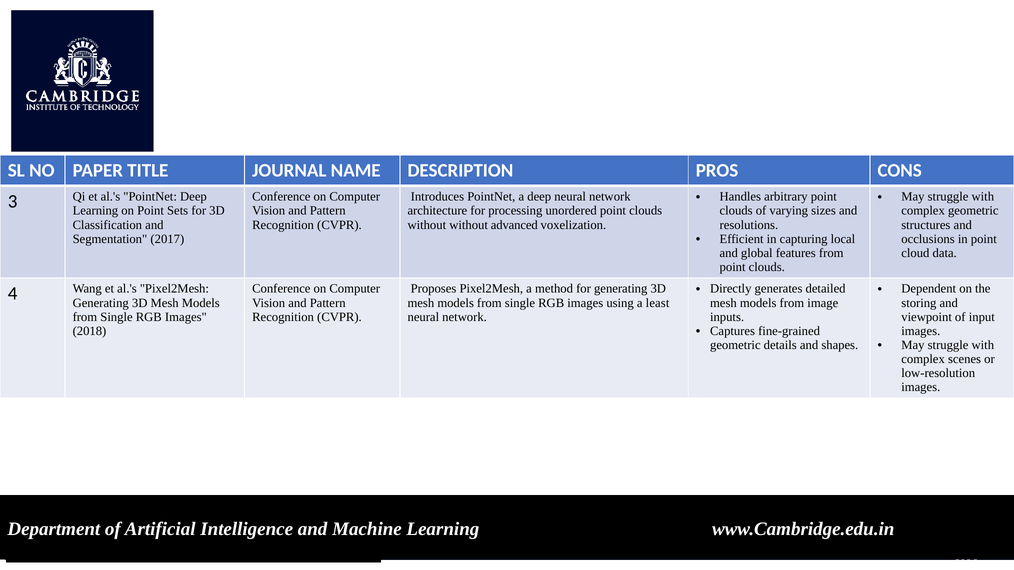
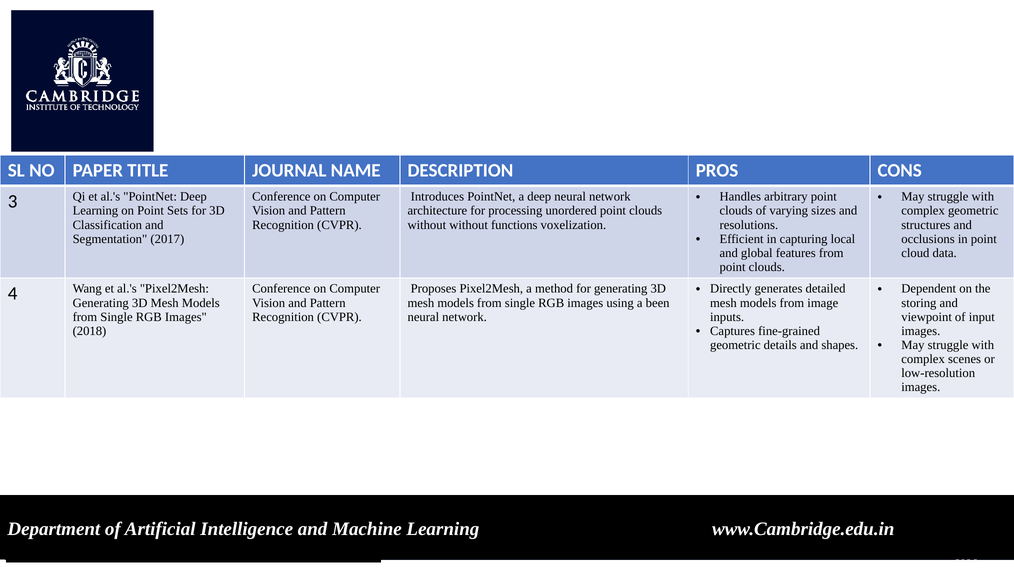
advanced: advanced -> functions (514, 225)
least: least -> been (658, 303)
